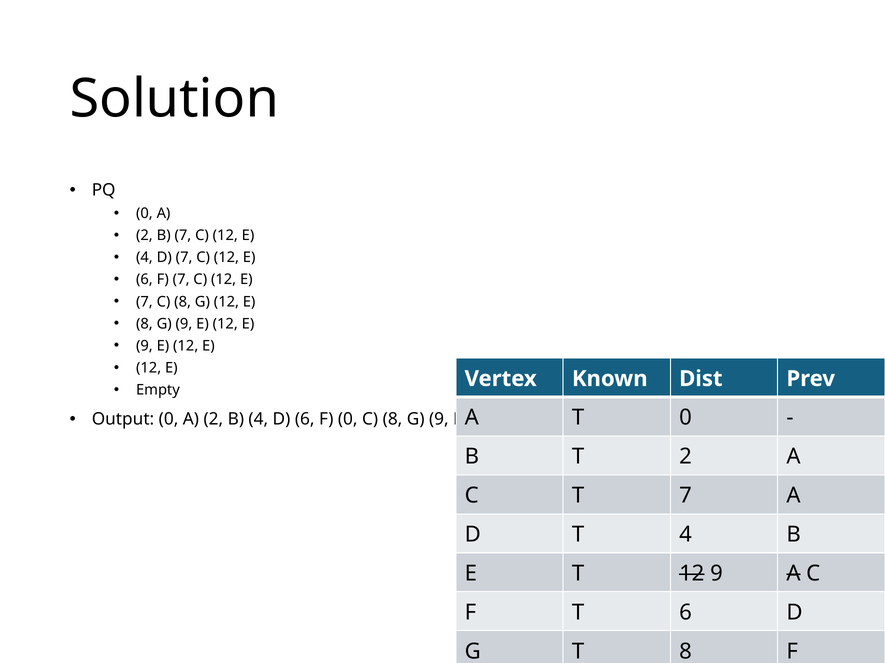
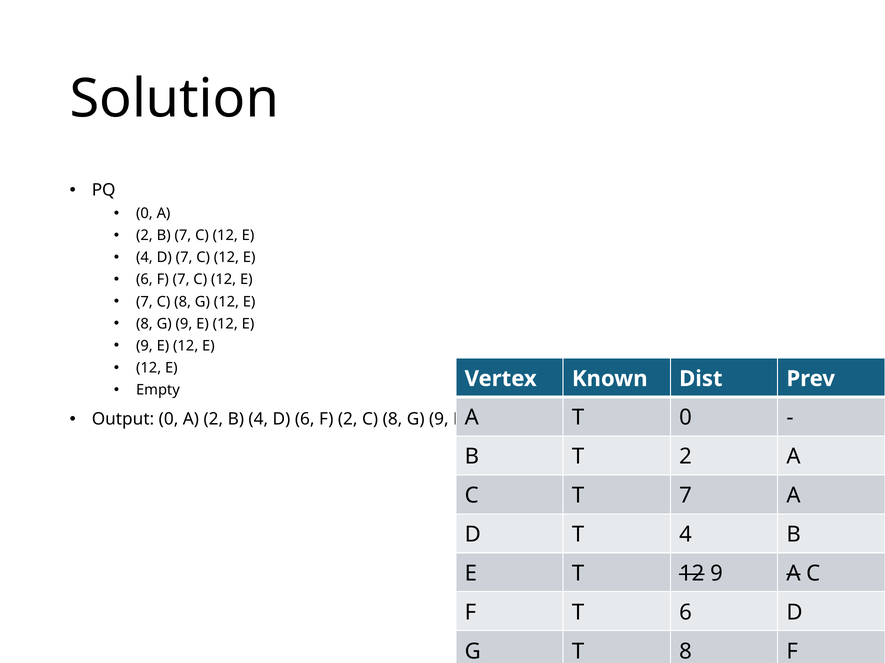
F 0: 0 -> 2 (348, 420)
